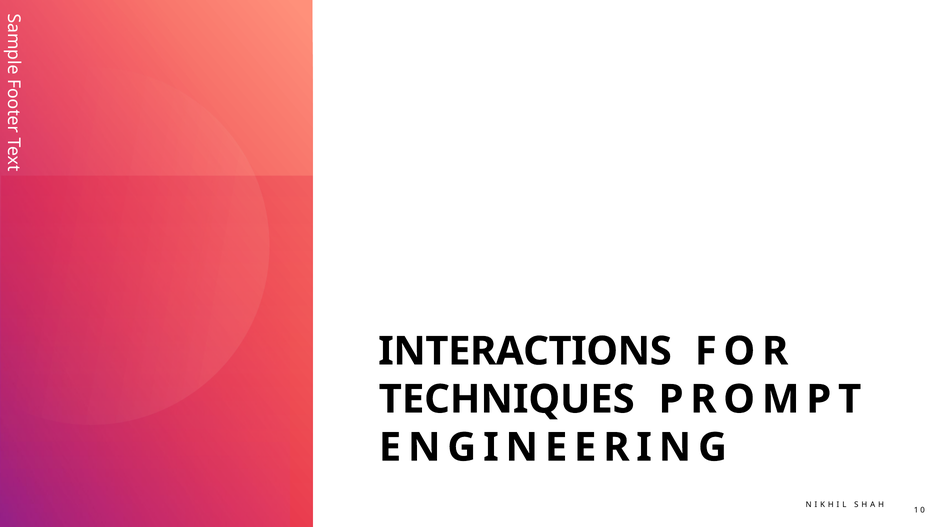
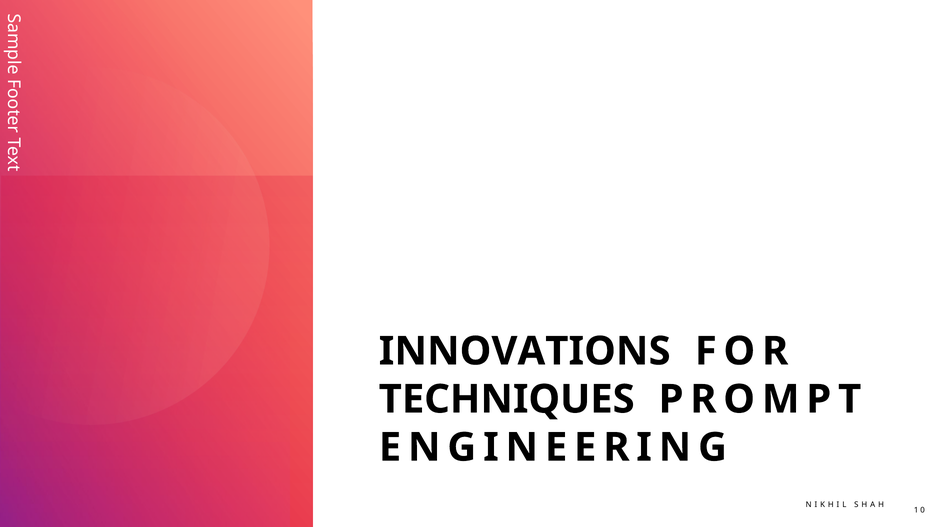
INTERACTIONS: INTERACTIONS -> INNOVATIONS (525, 351)
